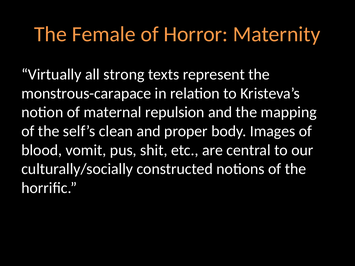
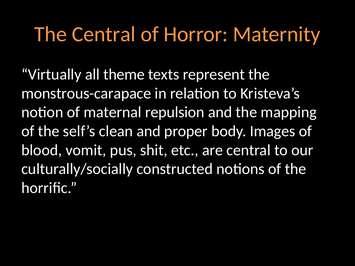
The Female: Female -> Central (104, 34)
strong: strong -> theme (124, 74)
